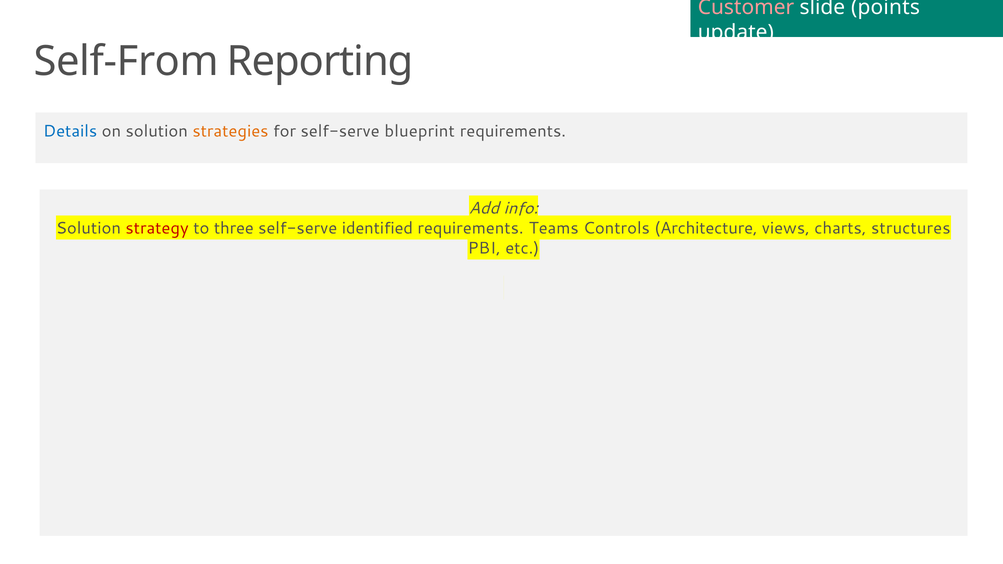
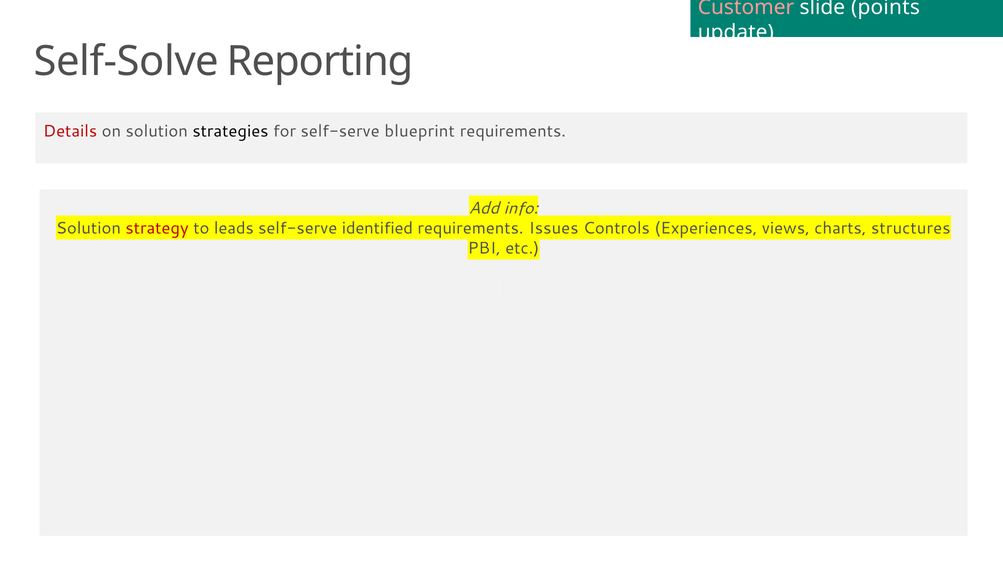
Self-From: Self-From -> Self-Solve (126, 62)
Details colour: blue -> red (70, 131)
strategies colour: orange -> black (230, 131)
three: three -> leads (234, 228)
Teams: Teams -> Issues (554, 228)
Architecture: Architecture -> Experiences (706, 228)
